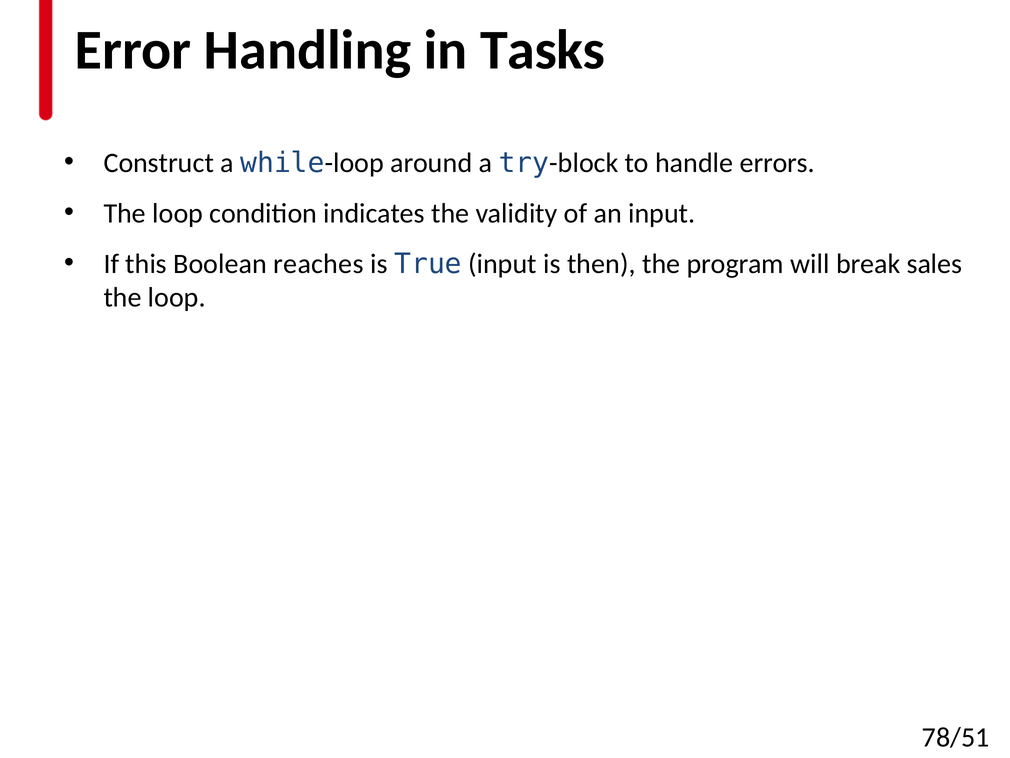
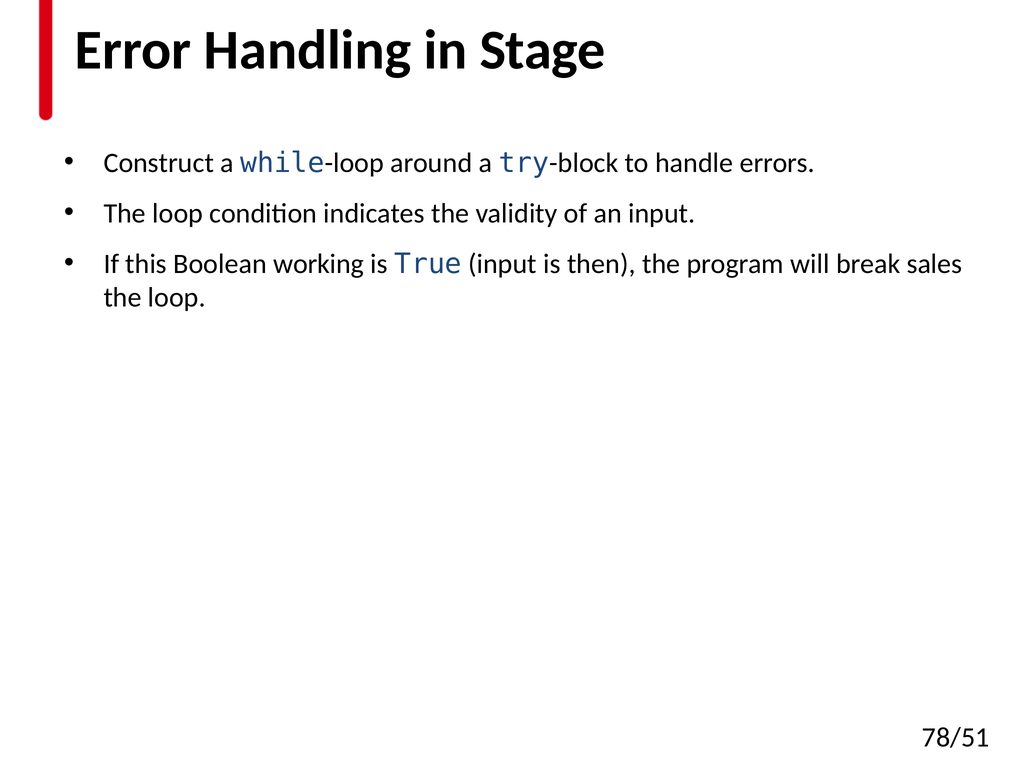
Tasks: Tasks -> Stage (543, 50)
reaches: reaches -> working (319, 264)
